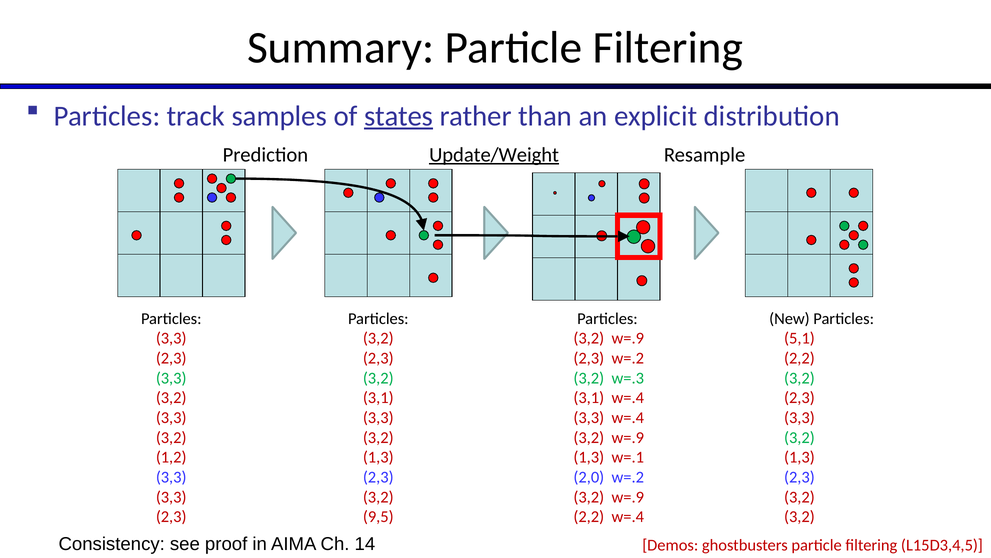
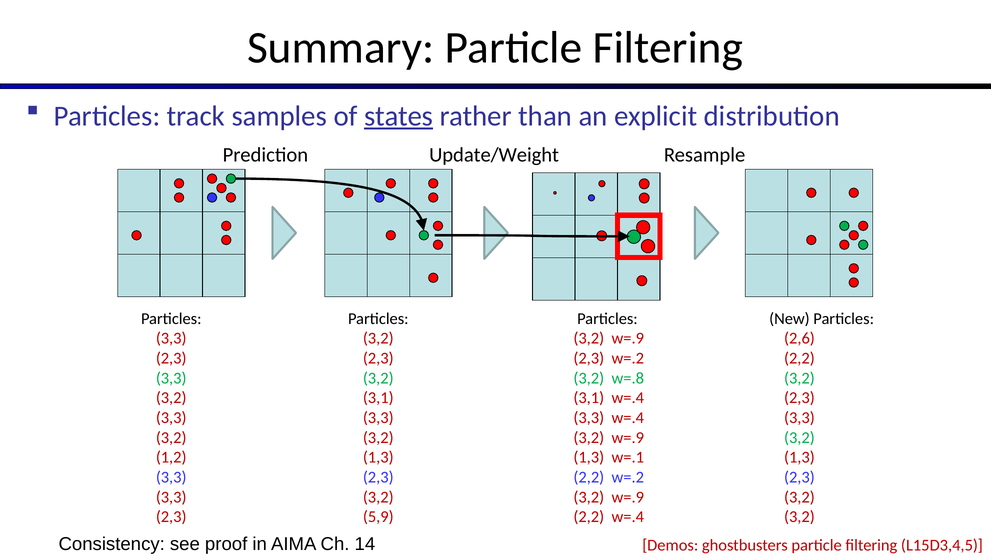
Update/Weight underline: present -> none (494, 155)
5,1: 5,1 -> 2,6 (799, 338)
w=.3: w=.3 -> w=.8 (628, 378)
2,0: 2,0 -> 2,2 (589, 477)
9,5: 9,5 -> 5,9 (378, 516)
